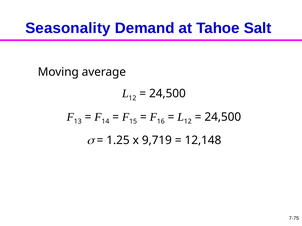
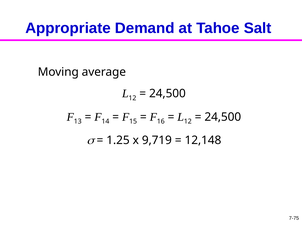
Seasonality: Seasonality -> Appropriate (68, 28)
